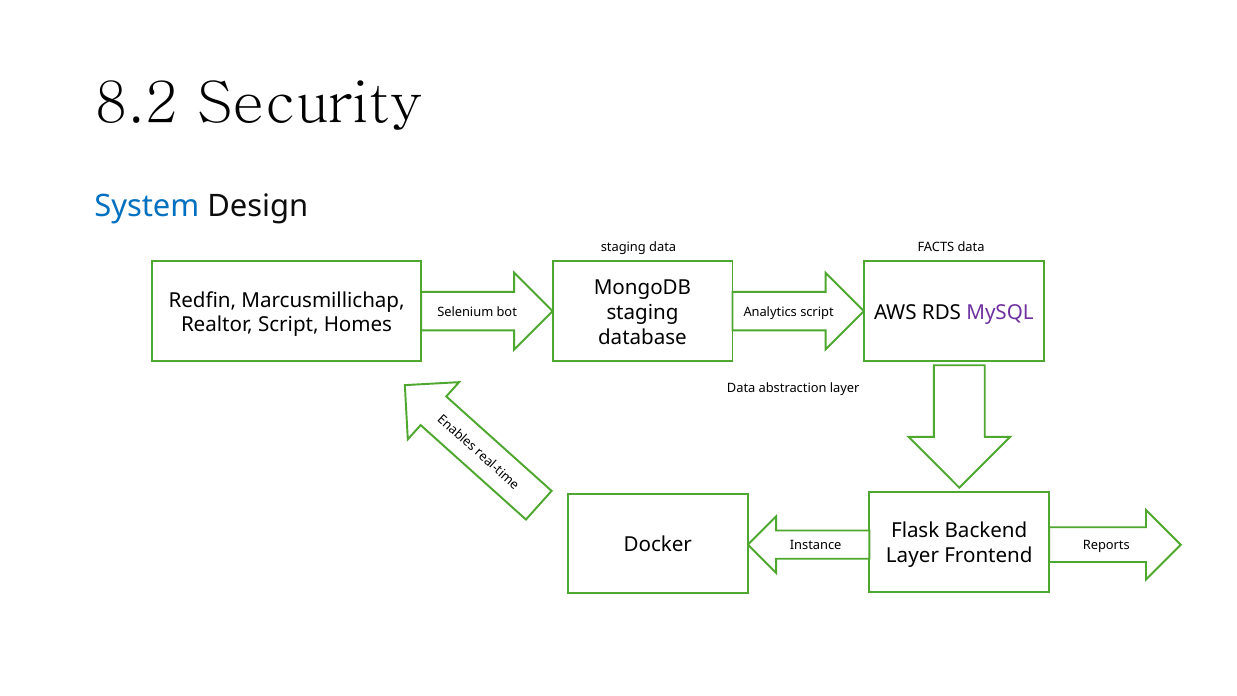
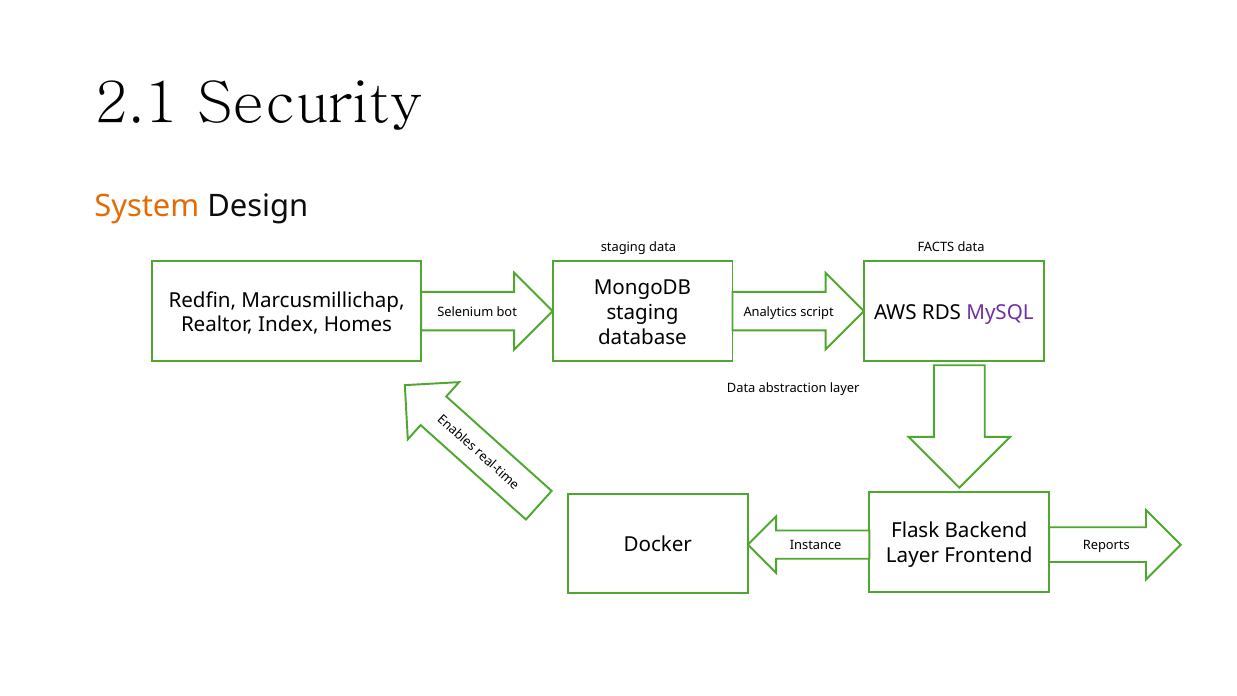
8.2: 8.2 -> 2.1 (136, 104)
System colour: blue -> orange (147, 206)
Realtor Script: Script -> Index (288, 325)
